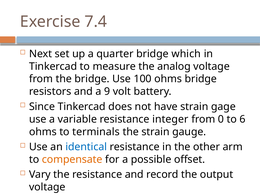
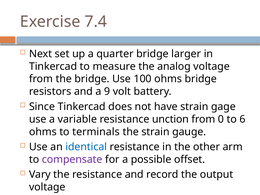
which: which -> larger (186, 54)
integer: integer -> unction (171, 119)
compensate colour: orange -> purple (72, 159)
